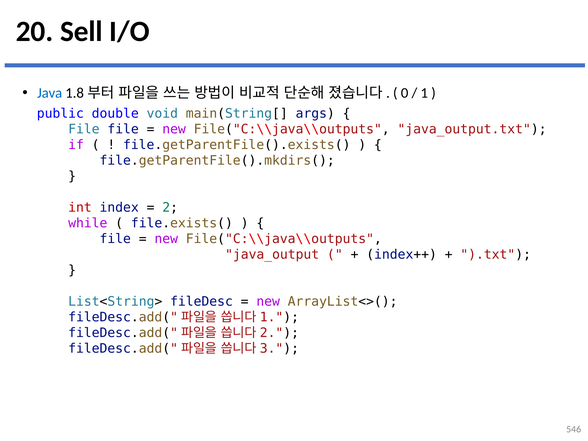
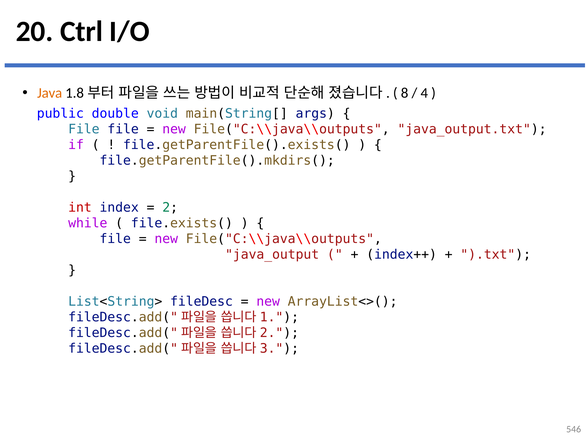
Sell: Sell -> Ctrl (81, 31)
Java colour: blue -> orange (50, 93)
0: 0 -> 8 (405, 93)
1: 1 -> 4 (424, 93)
